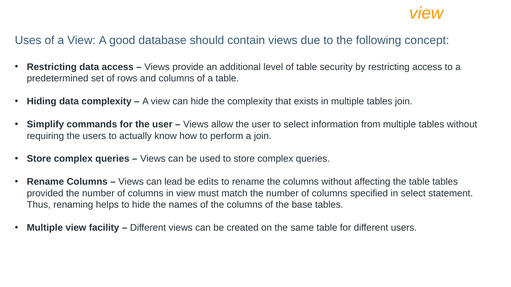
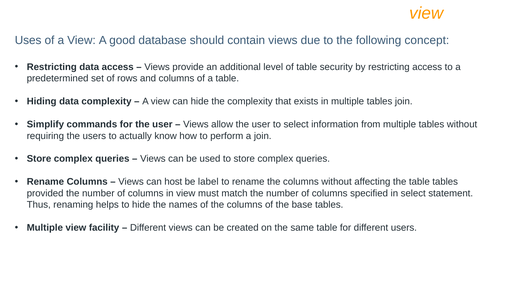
lead: lead -> host (173, 182)
edits: edits -> label (208, 182)
